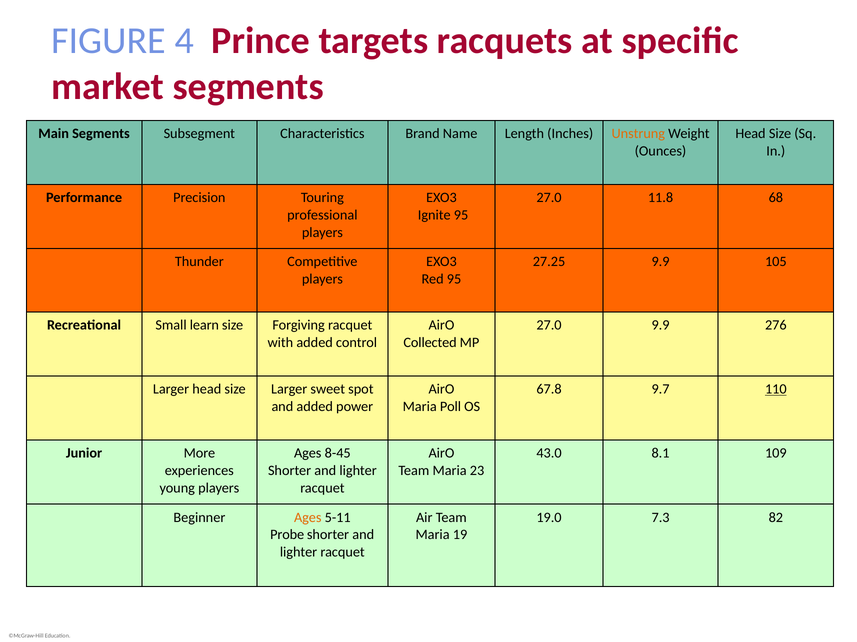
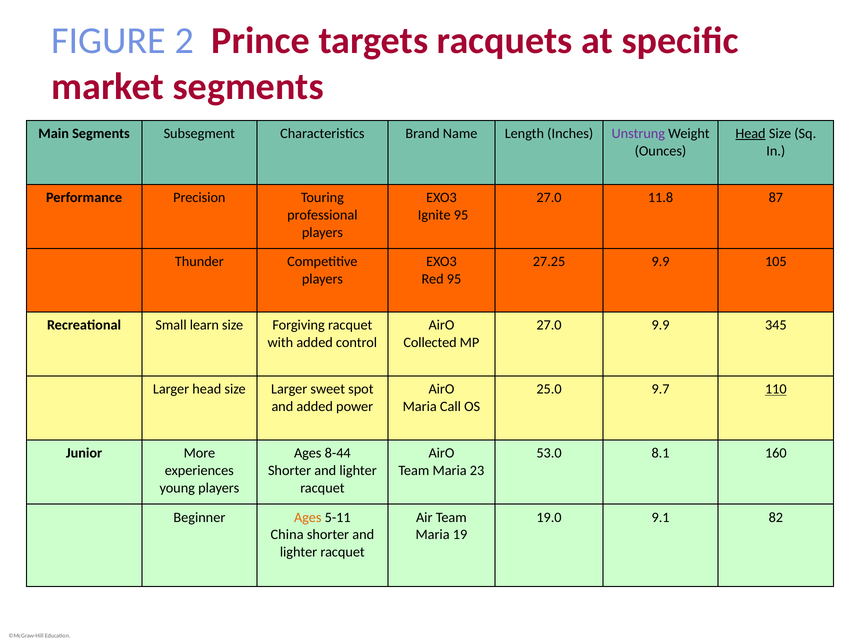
4: 4 -> 2 (184, 41)
Unstrung colour: orange -> purple (638, 134)
Head underline: none -> present (751, 134)
68: 68 -> 87 (776, 198)
276: 276 -> 345 (776, 326)
67.8: 67.8 -> 25.0 (549, 390)
Poll: Poll -> Call (450, 407)
8-45: 8-45 -> 8-44 (338, 454)
43.0: 43.0 -> 53.0 (549, 454)
109: 109 -> 160 (776, 454)
7.3: 7.3 -> 9.1 (661, 518)
Probe: Probe -> China (287, 535)
